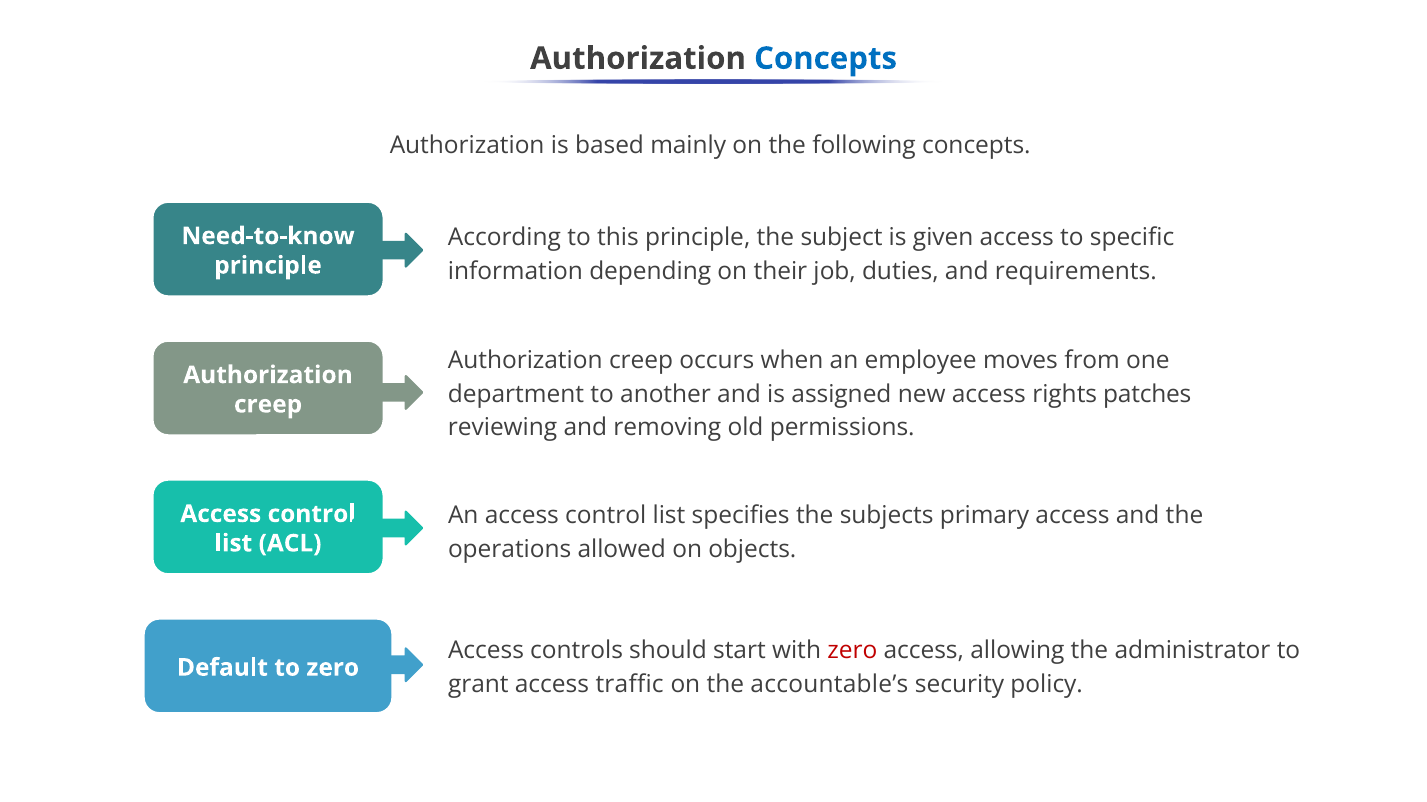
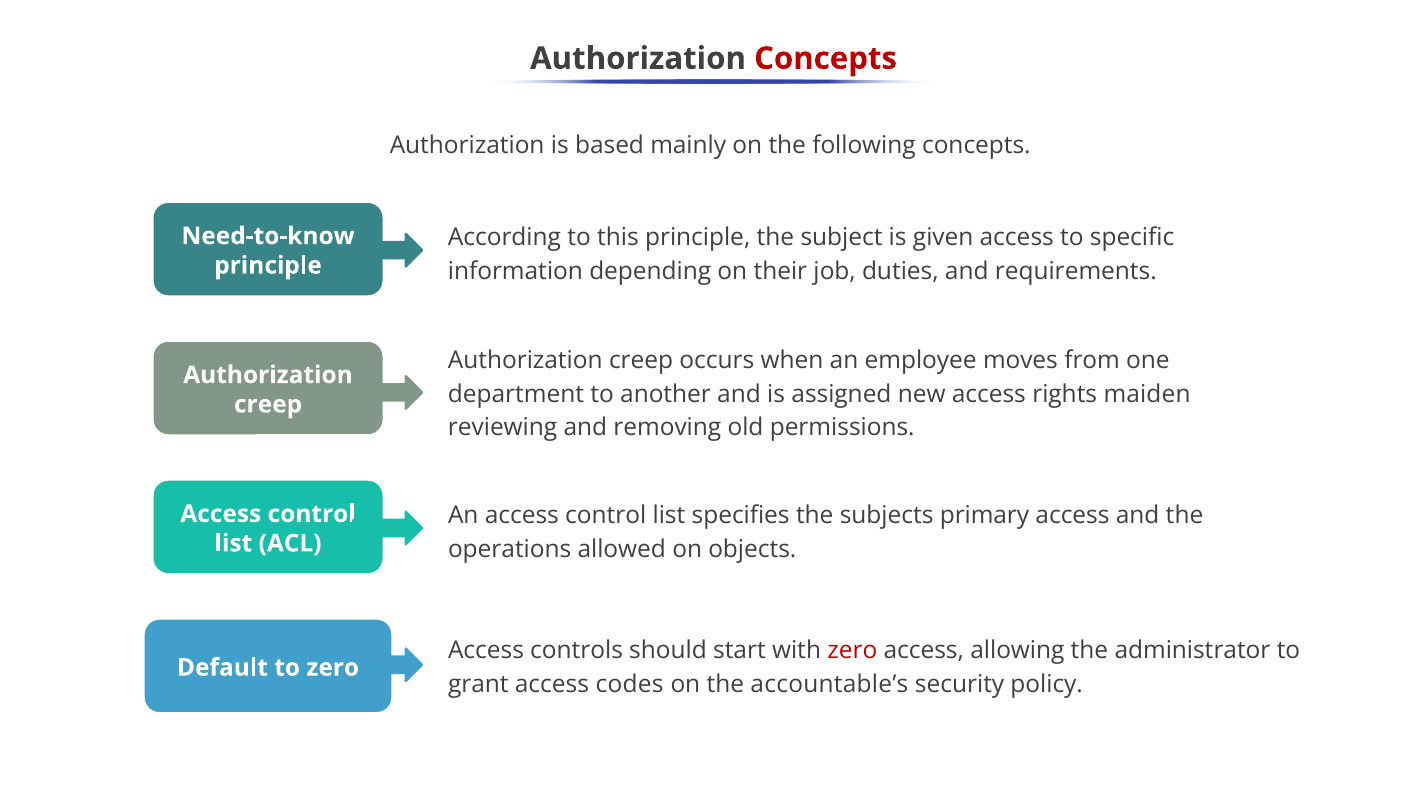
Concepts colour: blue -> red (826, 59)
patches: patches -> maiden (1147, 394)
traffic: traffic -> codes (630, 685)
